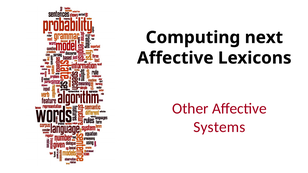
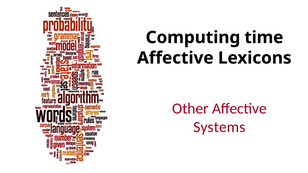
next: next -> time (264, 38)
